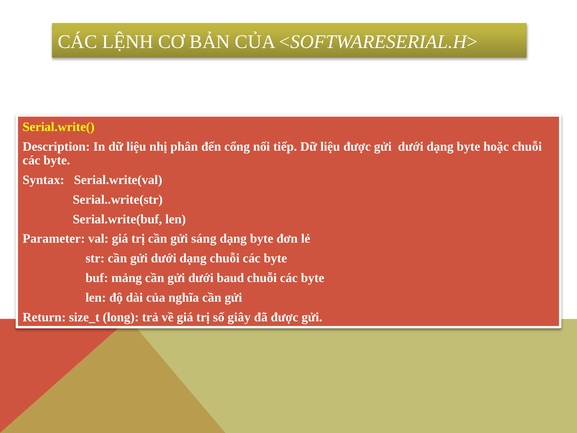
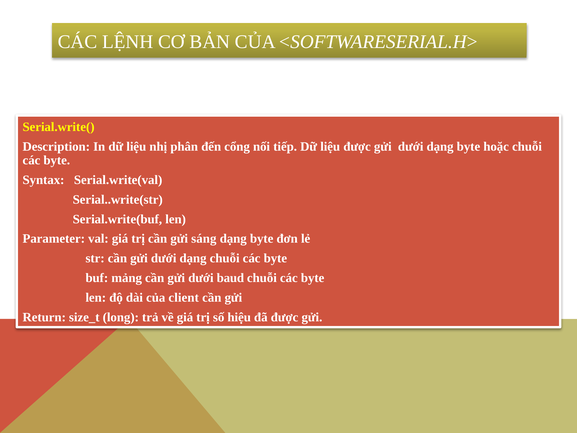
nghĩa: nghĩa -> client (184, 297)
giây: giây -> hiệu (239, 317)
